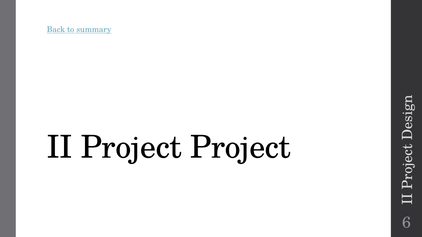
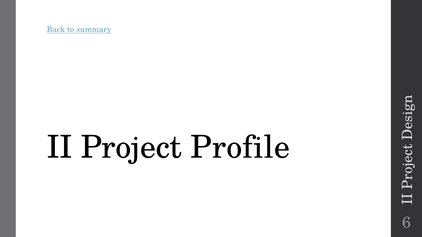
Project Project: Project -> Profile (240, 148)
